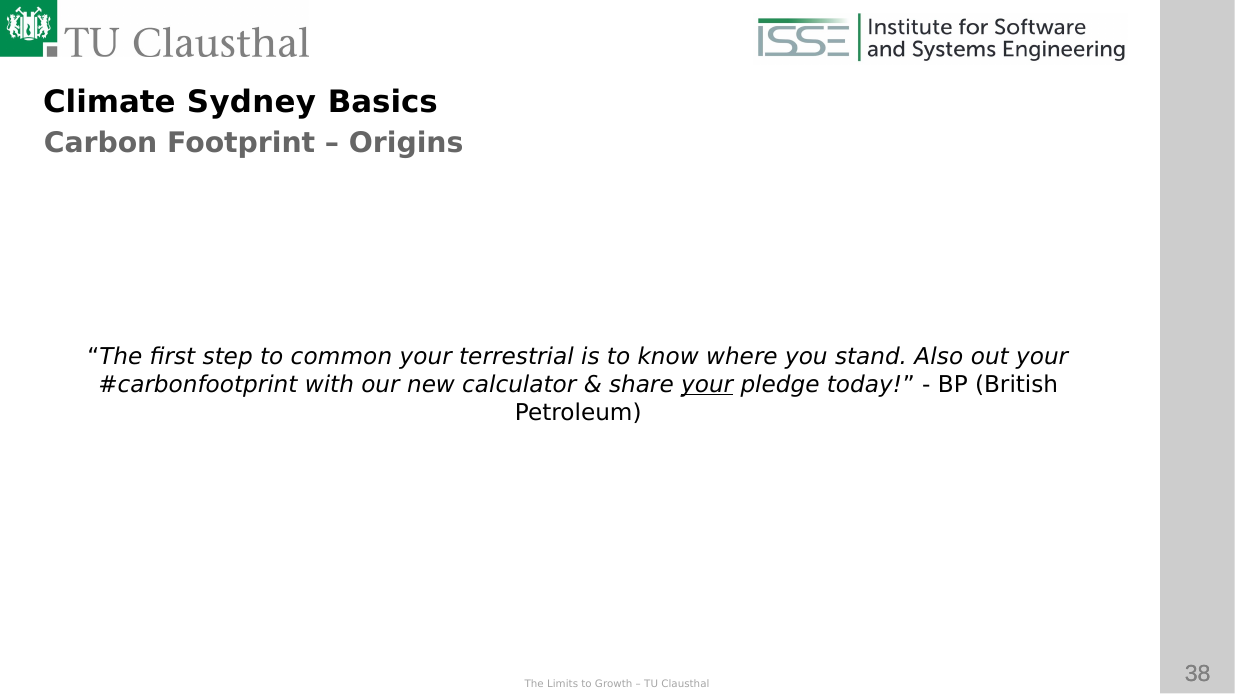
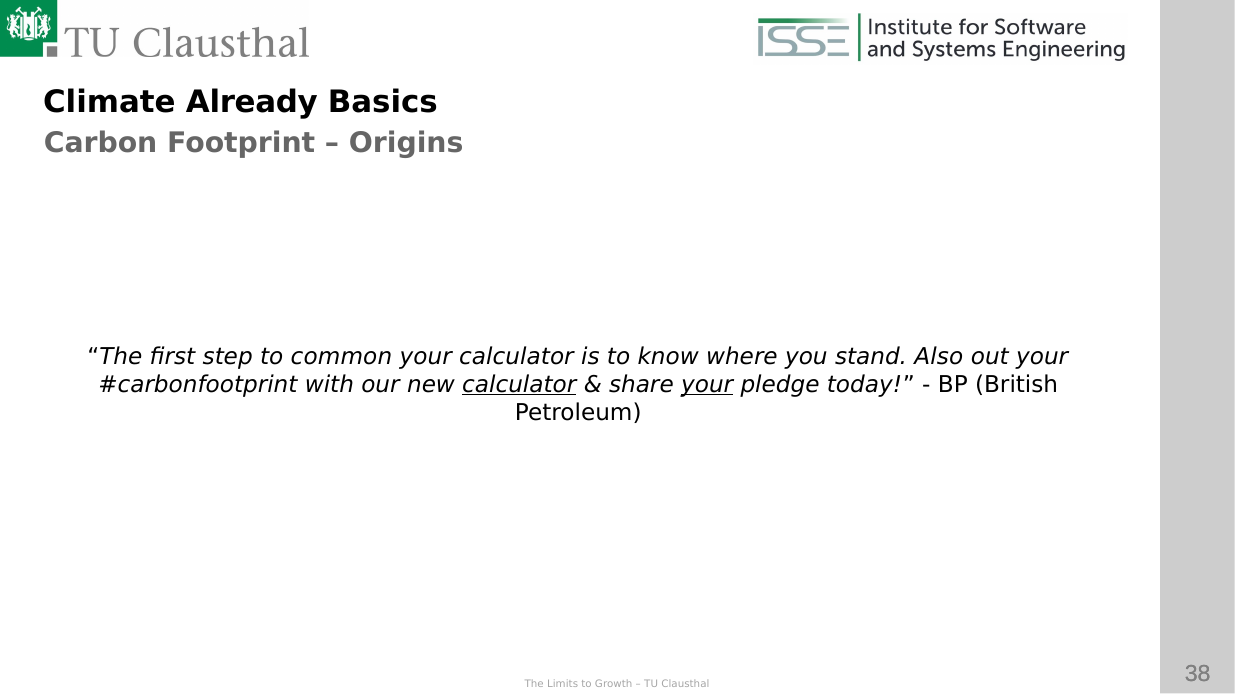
Sydney: Sydney -> Already (252, 103)
your terrestrial: terrestrial -> calculator (516, 357)
calculator underline: none -> present (519, 385)
